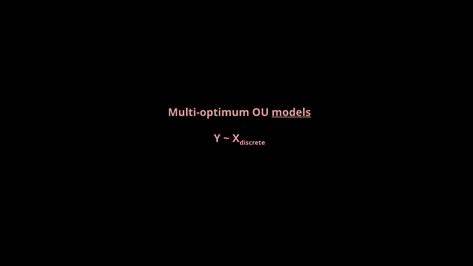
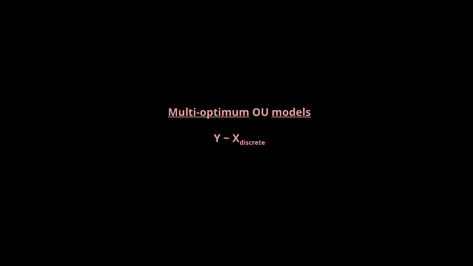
Multi-optimum underline: none -> present (209, 112)
